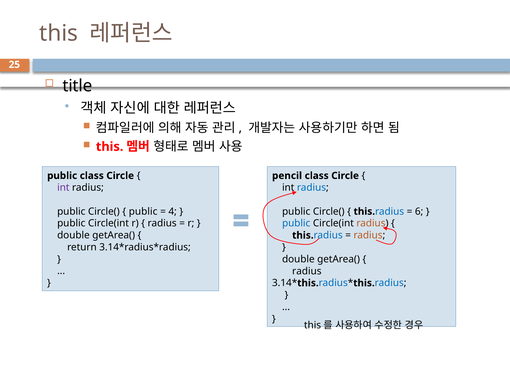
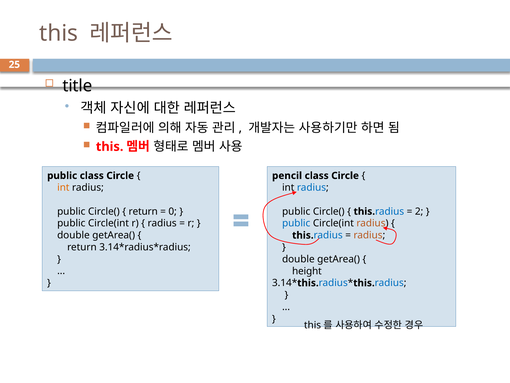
int colour: purple -> orange (63, 187)
public: public -> return (143, 211)
4: 4 -> 0 (173, 211)
6: 6 -> 2 (419, 211)
radius: radius -> height (307, 271)
